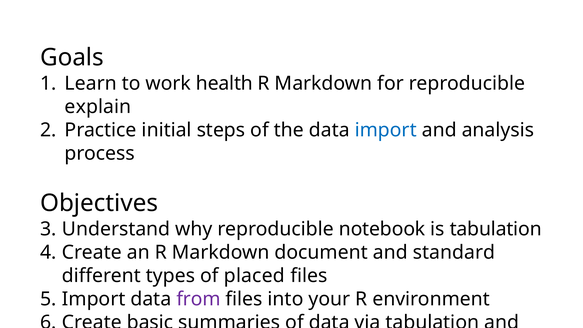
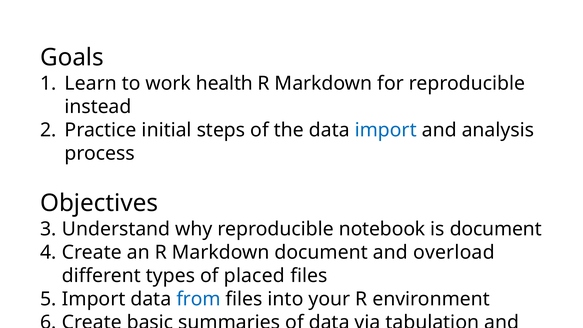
explain: explain -> instead (98, 107)
is tabulation: tabulation -> document (496, 229)
standard: standard -> overload (454, 252)
from colour: purple -> blue (199, 299)
